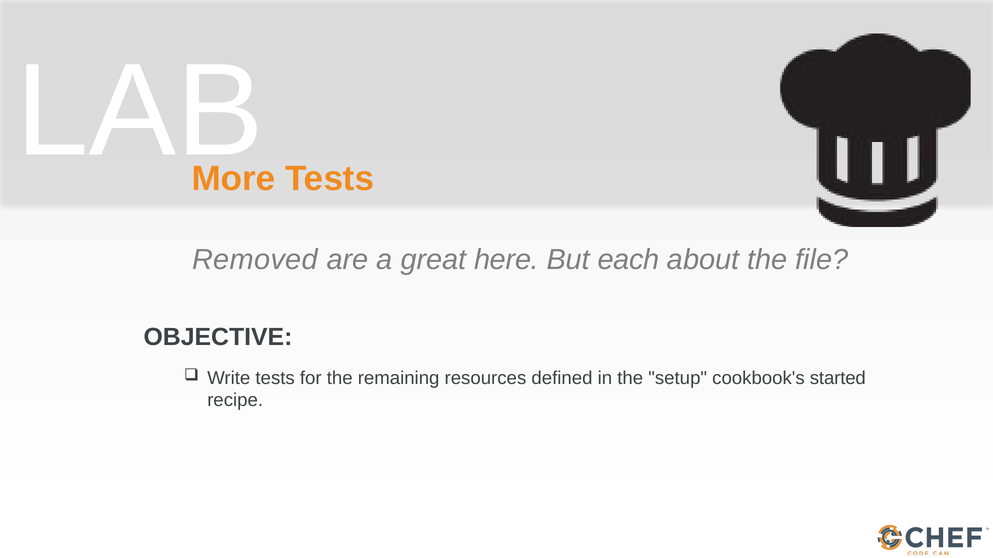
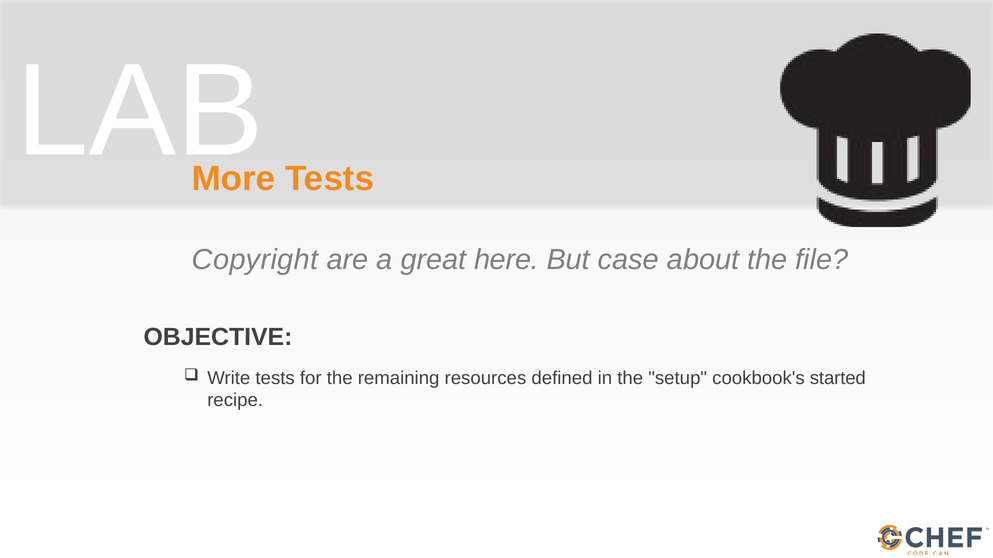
Removed: Removed -> Copyright (255, 260)
each: each -> case (628, 260)
